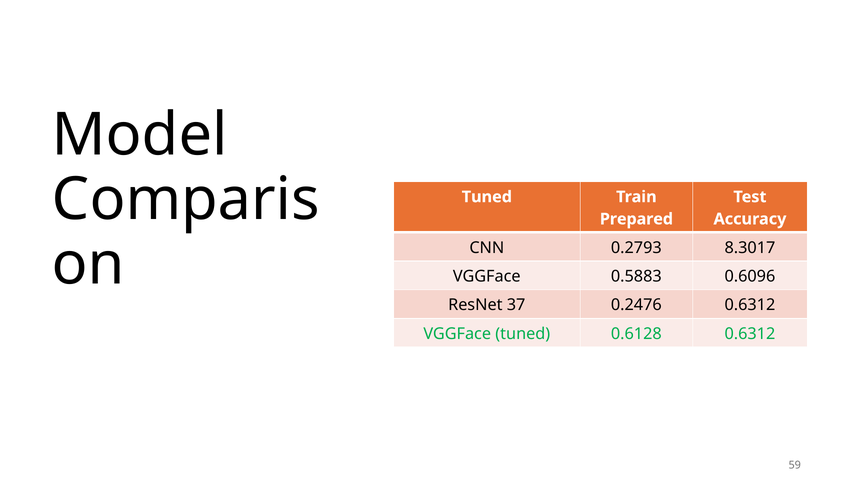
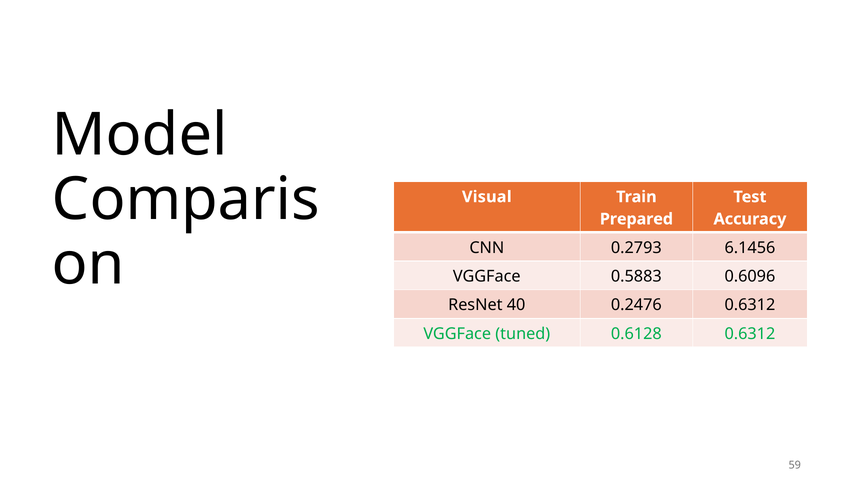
Tuned: Tuned -> Visual (487, 197)
8.3017: 8.3017 -> 6.1456 (750, 248)
37: 37 -> 40 (516, 305)
